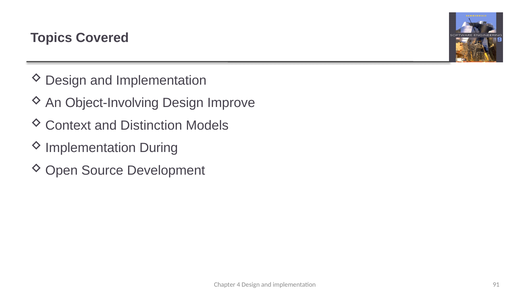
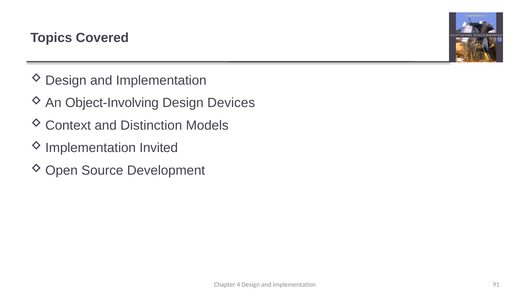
Improve: Improve -> Devices (231, 103)
During: During -> Invited (159, 148)
